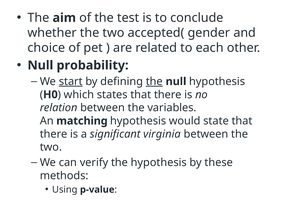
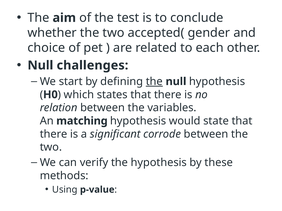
probability: probability -> challenges (92, 65)
start underline: present -> none (71, 82)
virginia: virginia -> corrode (162, 134)
